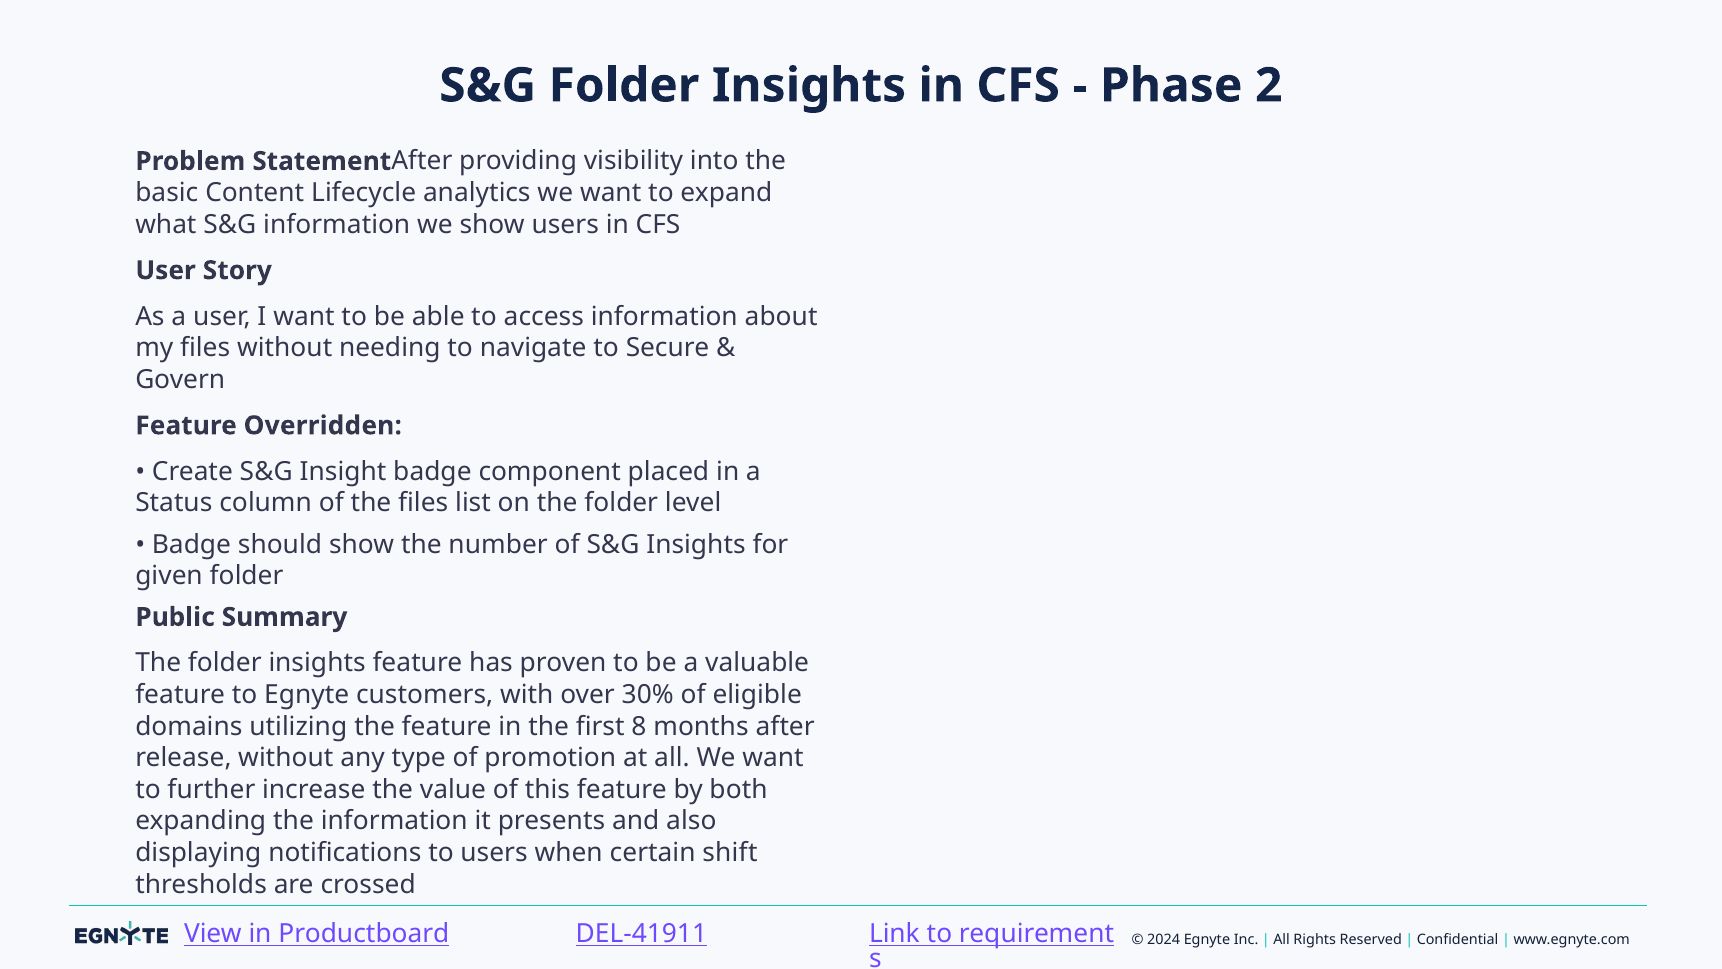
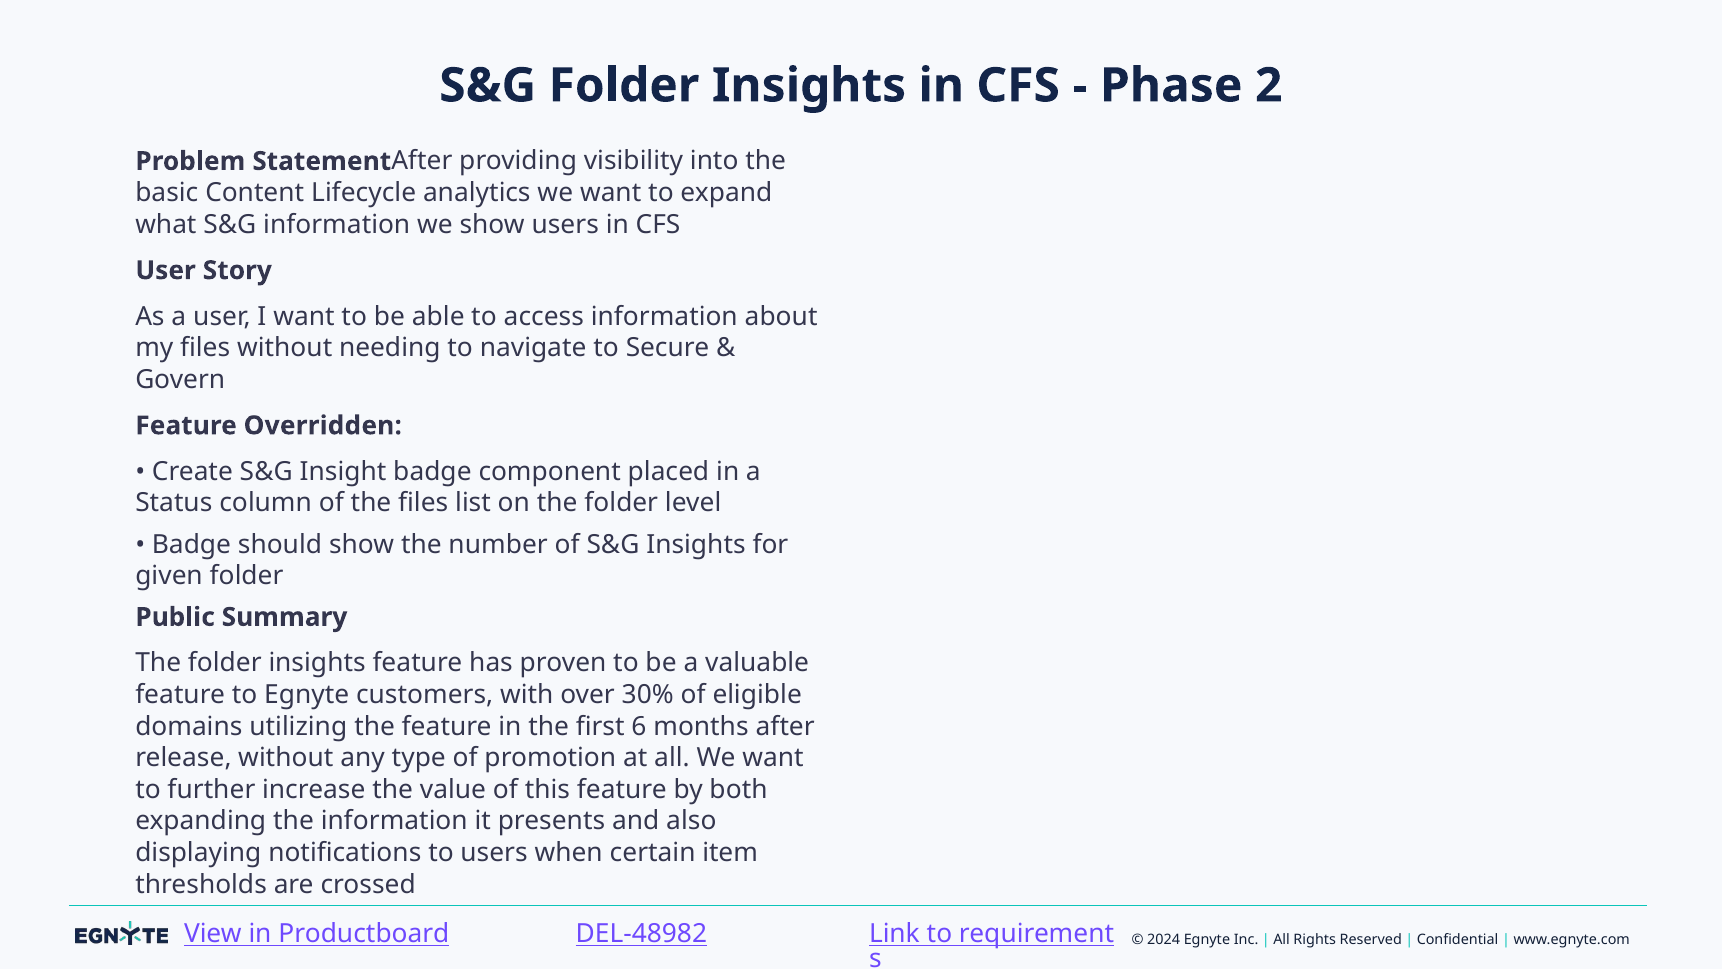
8: 8 -> 6 (639, 726)
shift: shift -> item (730, 852)
DEL-41911: DEL-41911 -> DEL-48982 (641, 933)
